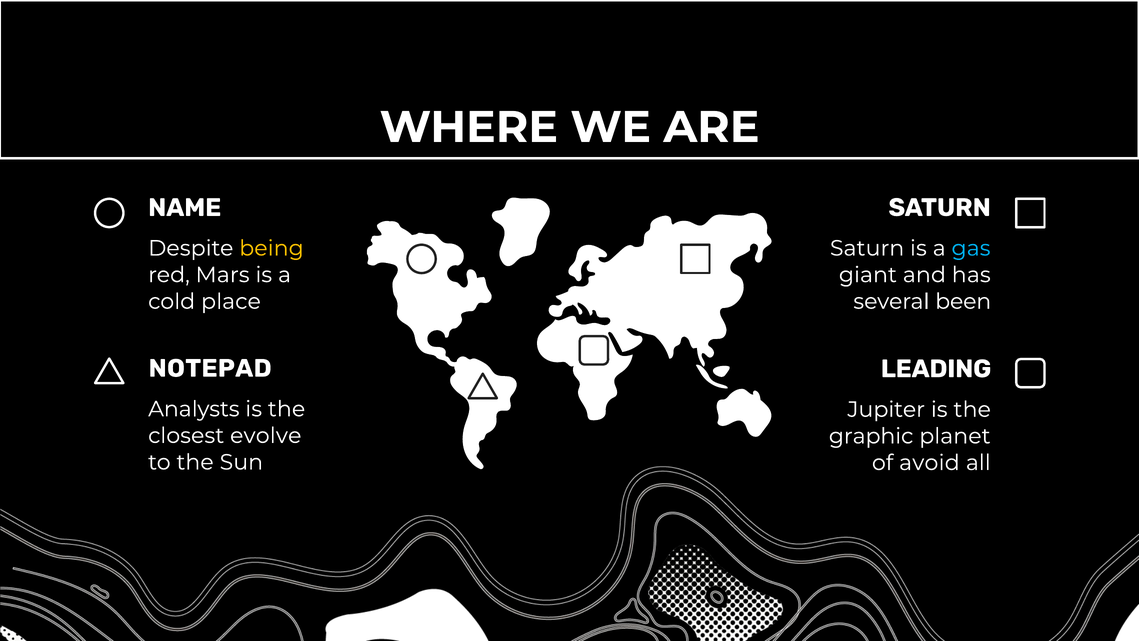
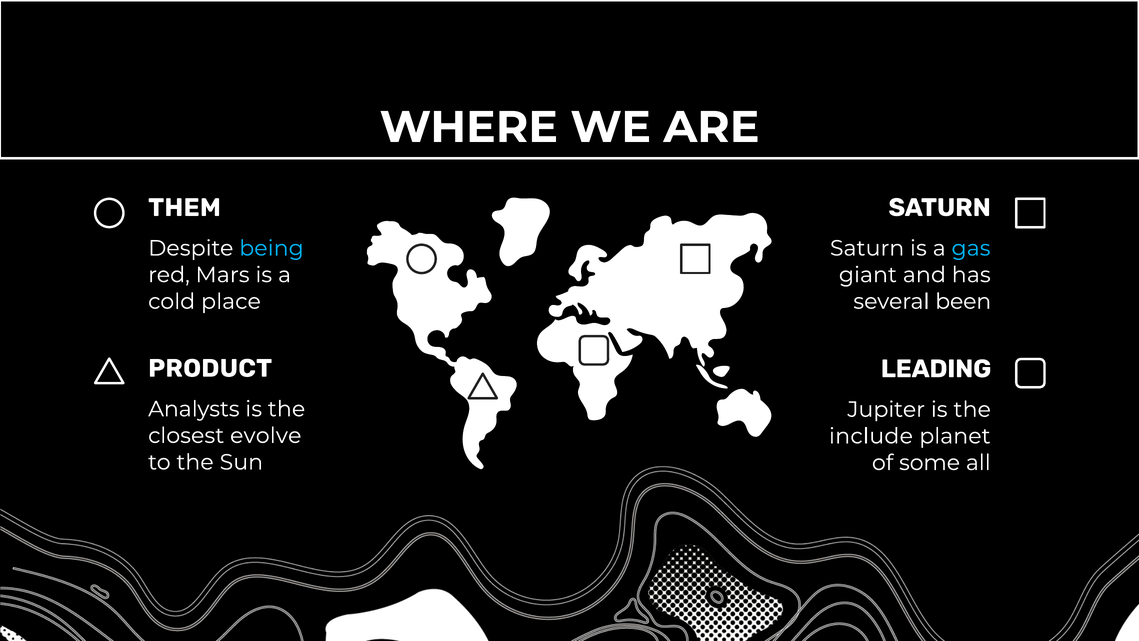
NAME: NAME -> THEM (185, 207)
being colour: yellow -> light blue (271, 248)
NOTEPAD: NOTEPAD -> PRODUCT (210, 368)
graphic: graphic -> include (871, 436)
avoid: avoid -> some (930, 463)
